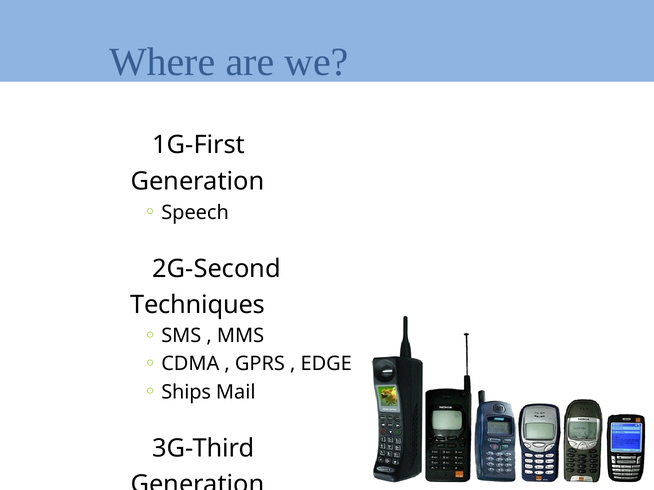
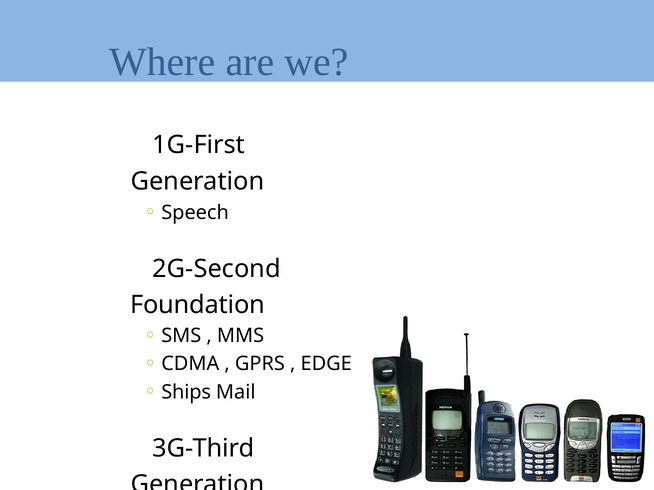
Techniques: Techniques -> Foundation (198, 305)
